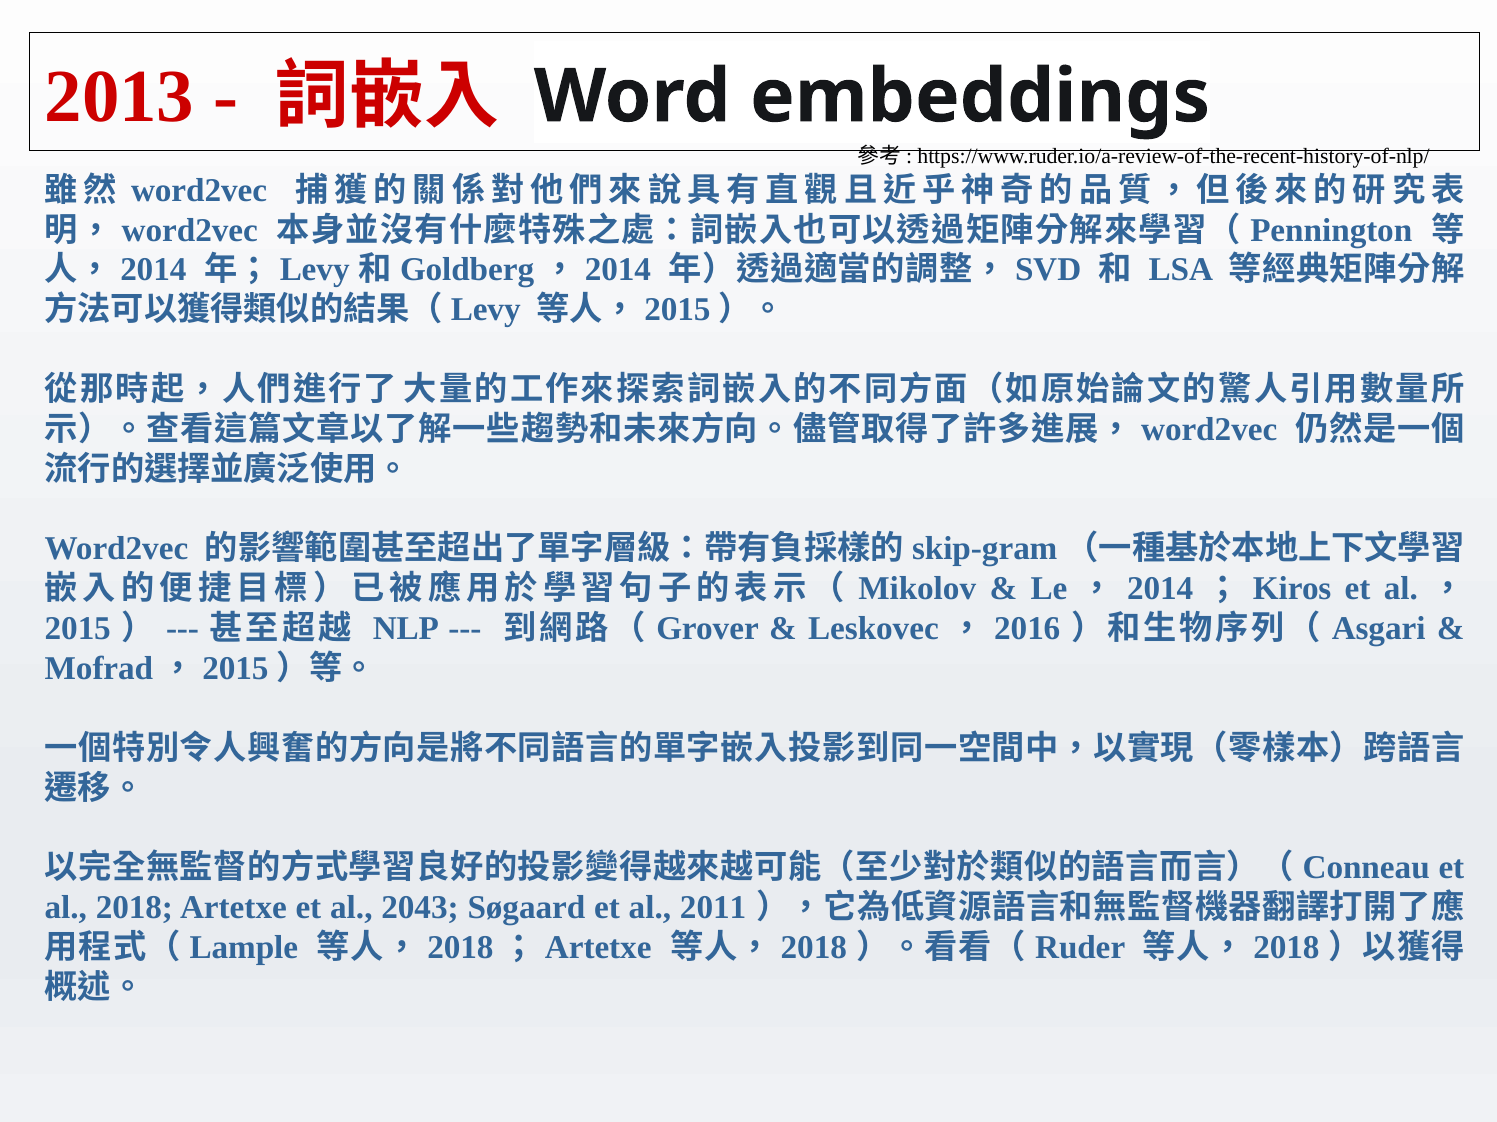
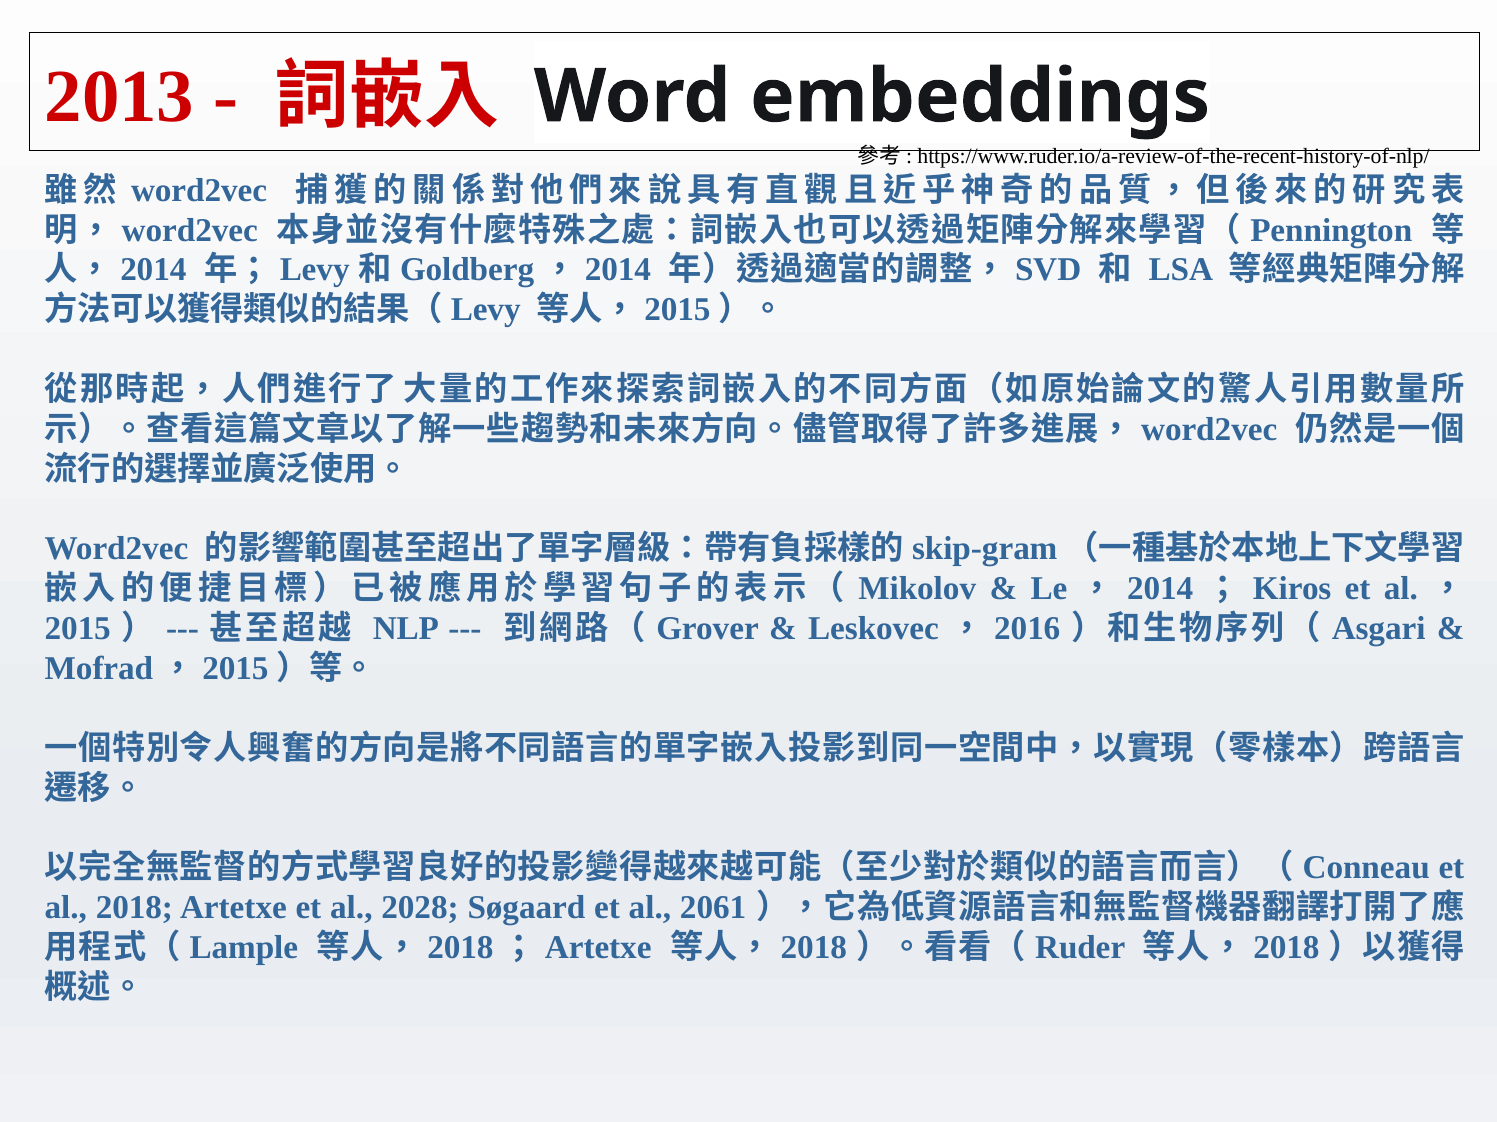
2043: 2043 -> 2028 (420, 909)
2011: 2011 -> 2061 (713, 909)
